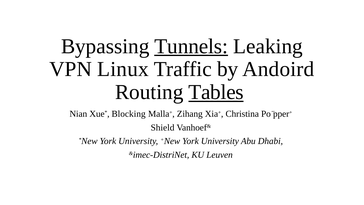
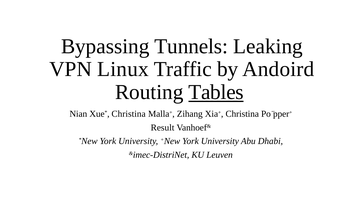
Tunnels underline: present -> none (191, 46)
Blocking: Blocking -> Christina (129, 114)
Shield: Shield -> Result (163, 127)
